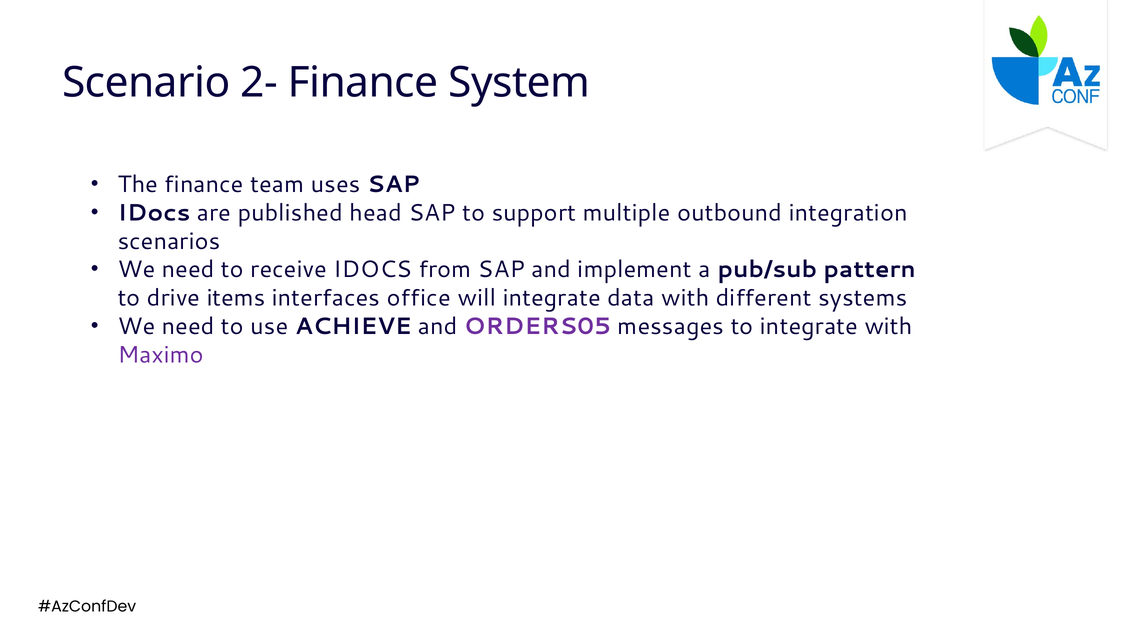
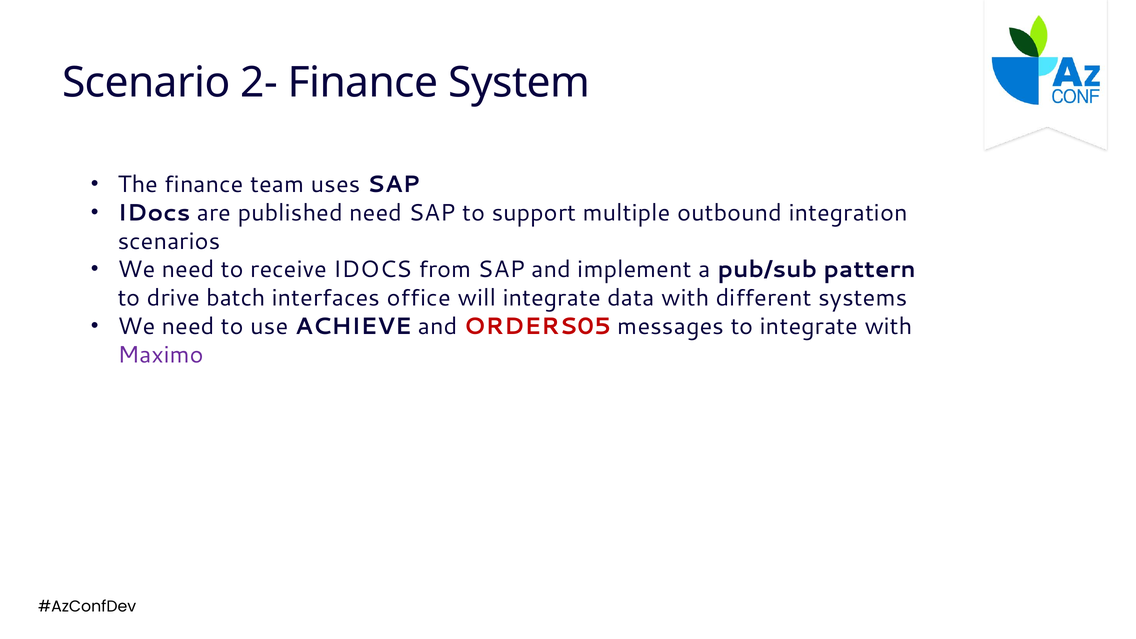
published head: head -> need (376, 213)
items: items -> batch (236, 298)
ORDERS05 colour: purple -> red (538, 326)
